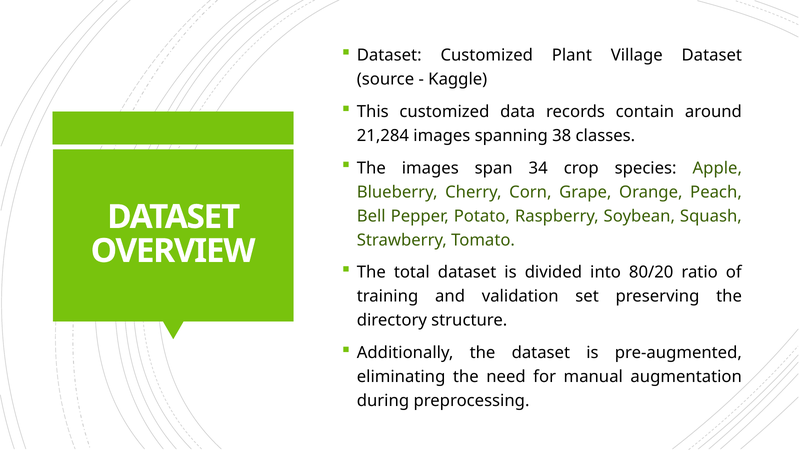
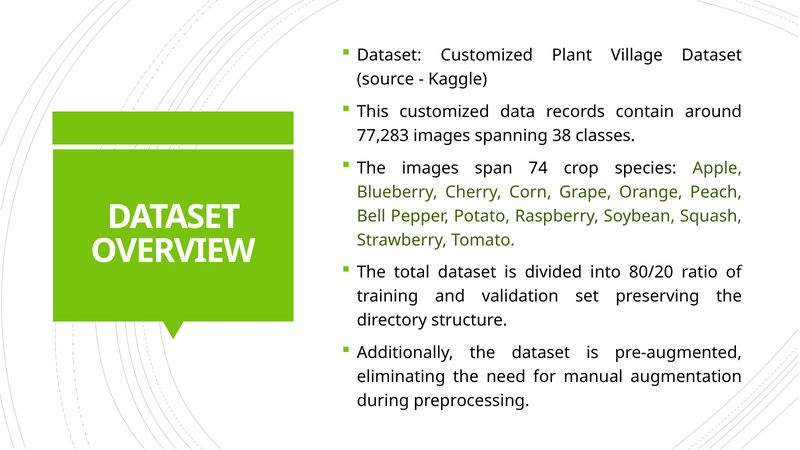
21,284: 21,284 -> 77,283 (383, 136)
34: 34 -> 74 (538, 168)
